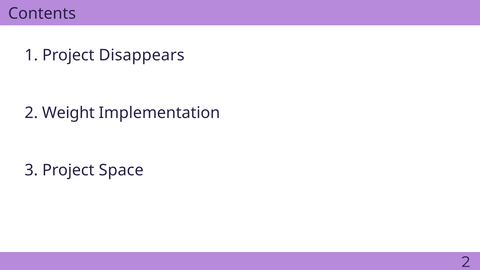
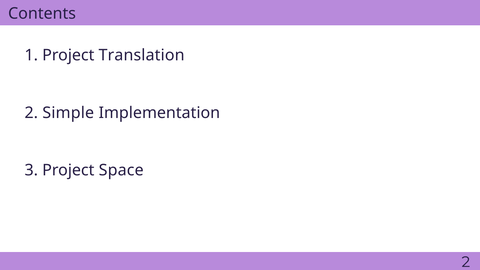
Disappears: Disappears -> Translation (142, 55)
Weight: Weight -> Simple (68, 113)
